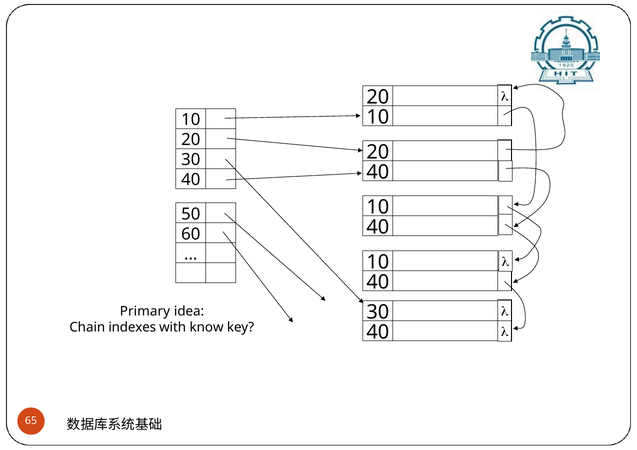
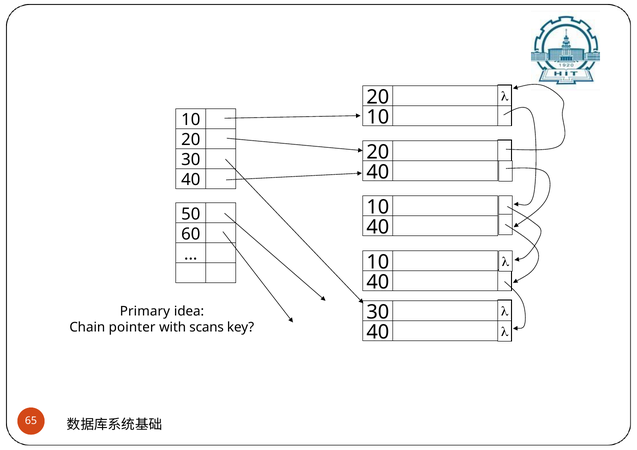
indexes: indexes -> pointer (132, 328)
know: know -> scans (207, 328)
